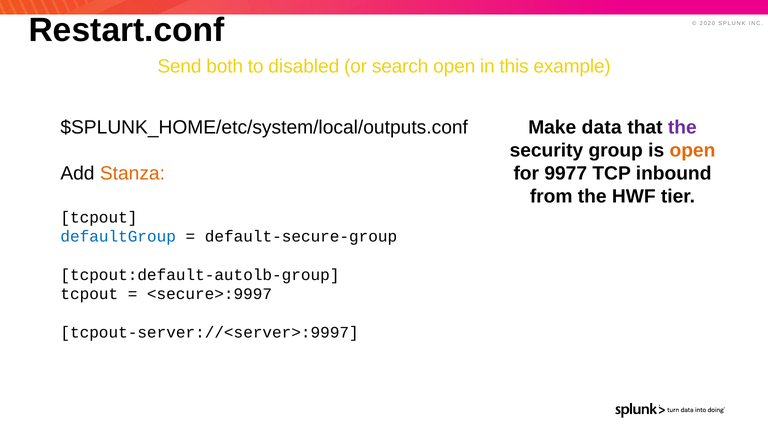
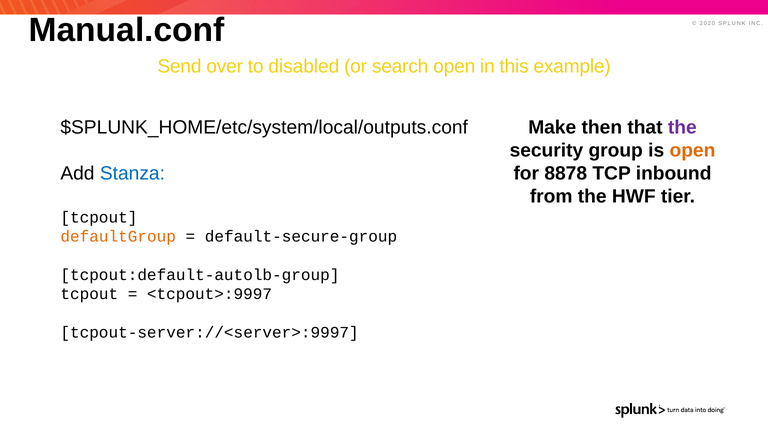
Restart.conf: Restart.conf -> Manual.conf (127, 30)
both: both -> over (225, 67)
data: data -> then (602, 127)
Stanza colour: orange -> blue (132, 173)
9977: 9977 -> 8878 (566, 173)
defaultGroup colour: blue -> orange (118, 236)
<secure>:9997: <secure>:9997 -> <tcpout>:9997 (210, 294)
